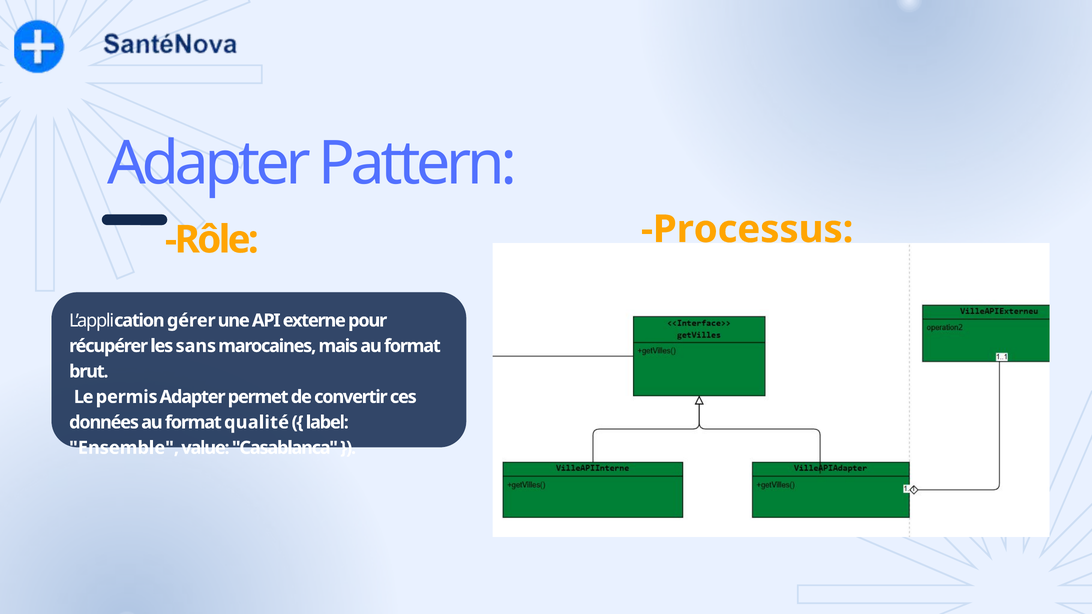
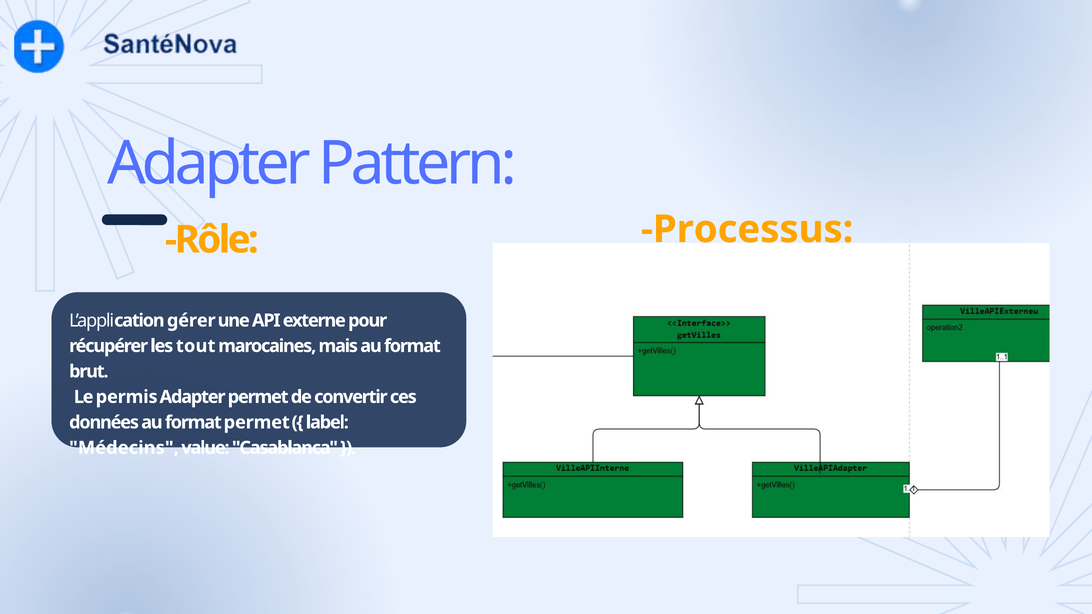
sans: sans -> tout (196, 346)
format qualité: qualité -> permet (257, 423)
Ensemble: Ensemble -> Médecins (124, 448)
